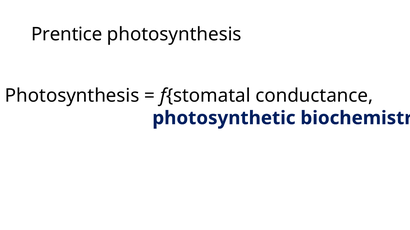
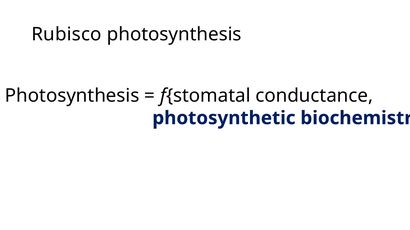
Prentice: Prentice -> Rubisco (67, 34)
